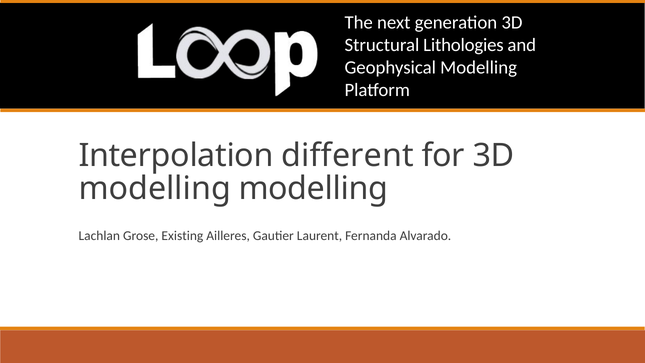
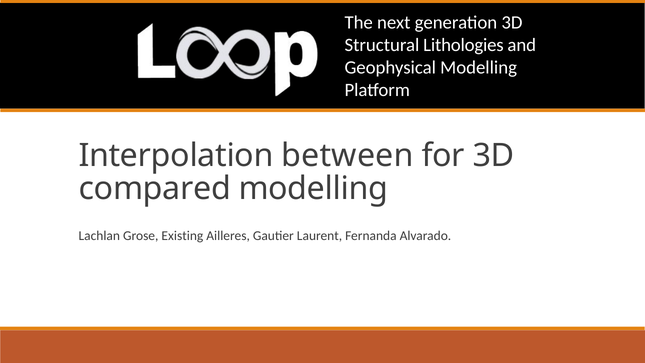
different: different -> between (347, 156)
modelling: modelling -> compared (155, 189)
